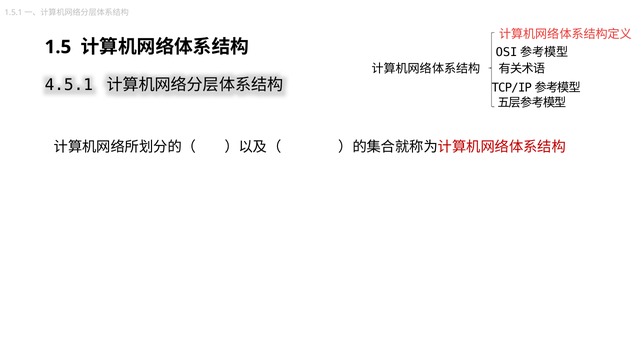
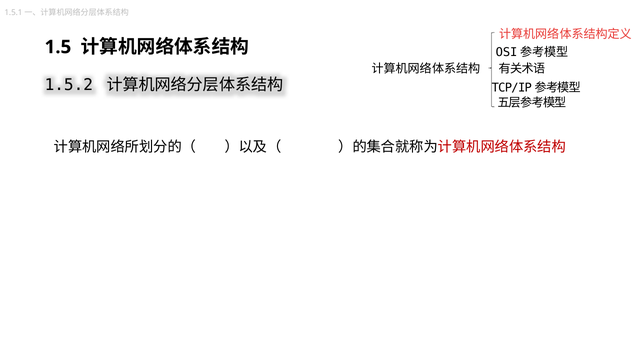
4.5.1: 4.5.1 -> 1.5.2 (69, 85)
